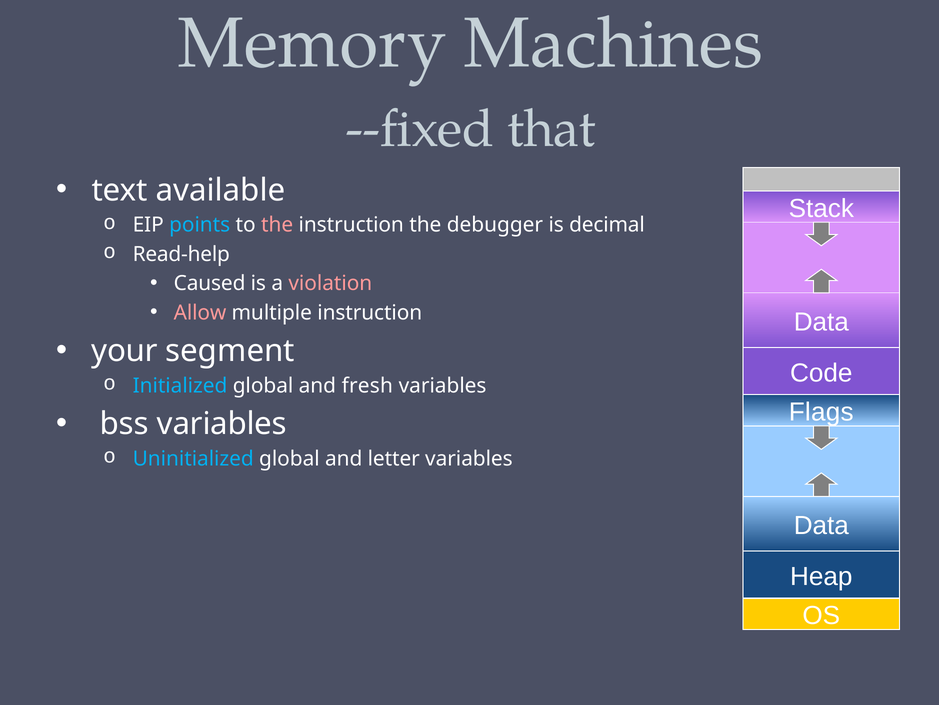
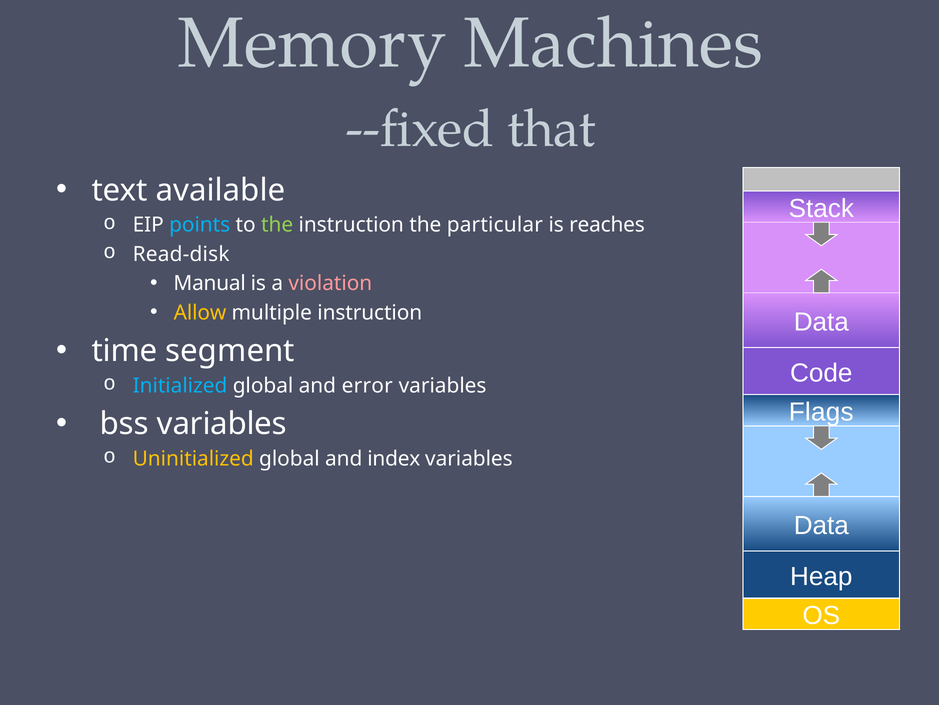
the colour: pink -> light green (277, 225)
debugger: debugger -> particular (495, 225)
decimal: decimal -> reaches (607, 225)
Read-help: Read-help -> Read-disk (181, 254)
Caused: Caused -> Manual (210, 283)
Allow colour: pink -> yellow (200, 312)
your: your -> time (124, 351)
fresh: fresh -> error (367, 385)
Uninitialized colour: light blue -> yellow (193, 458)
letter: letter -> index (394, 458)
